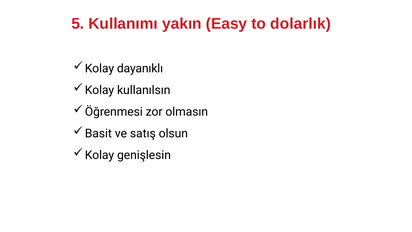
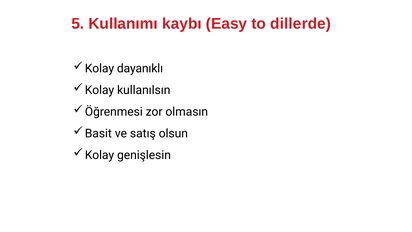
yakın: yakın -> kaybı (182, 24)
dolarlık: dolarlık -> dillerde (301, 24)
